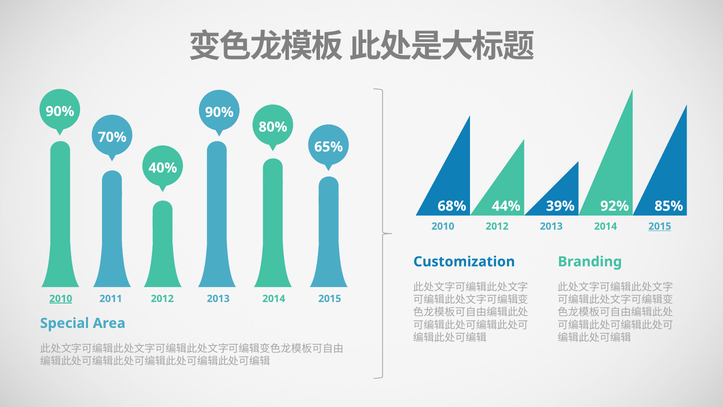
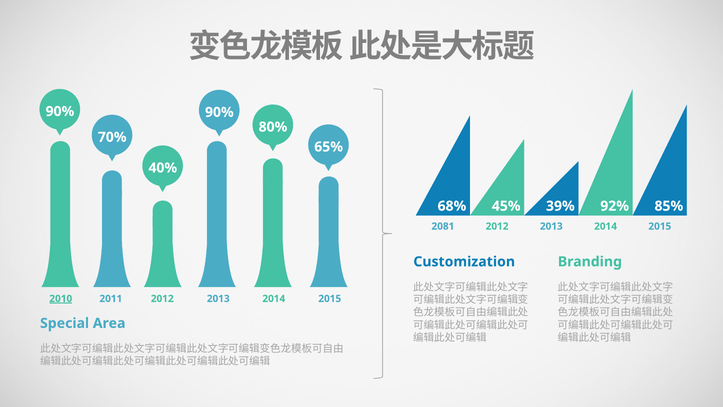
44%: 44% -> 45% (506, 206)
2010: 2010 -> 2081 (443, 226)
2015 underline: present -> none (660, 226)
